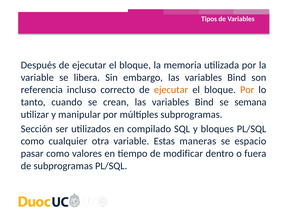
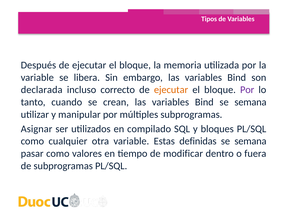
referencia: referencia -> declarada (42, 90)
Por colour: orange -> purple (247, 90)
Sección: Sección -> Asignar (37, 129)
maneras: maneras -> definidas (198, 141)
espacio: espacio -> semana (250, 141)
